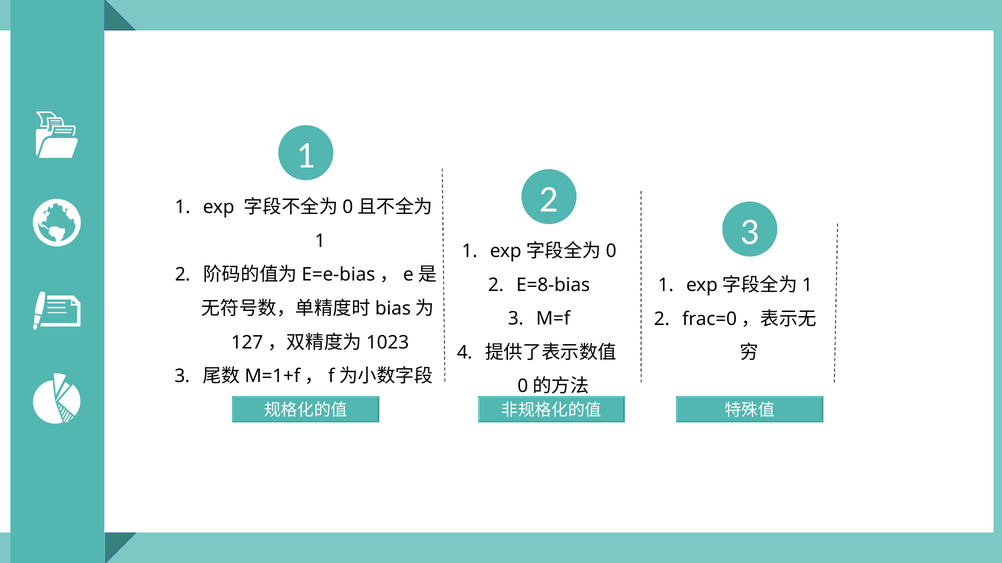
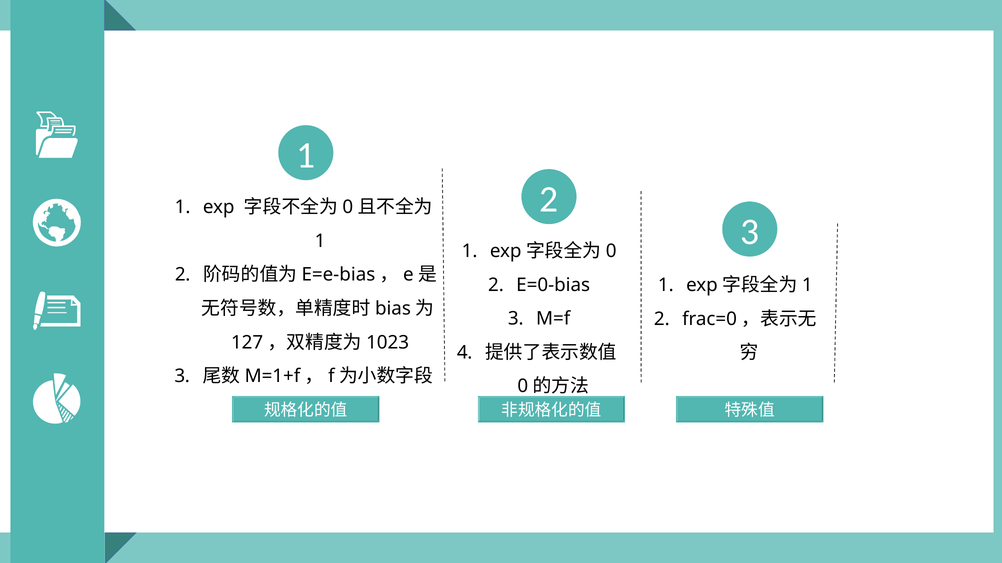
E=8-bias: E=8-bias -> E=0-bias (553, 285)
